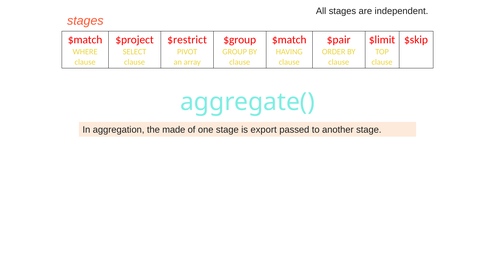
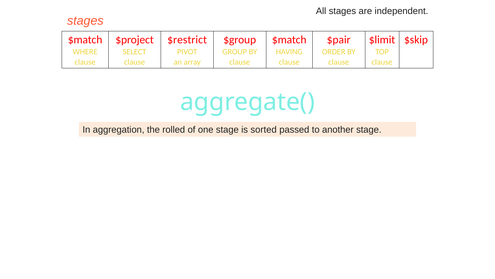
made: made -> rolled (174, 130)
export: export -> sorted (264, 130)
